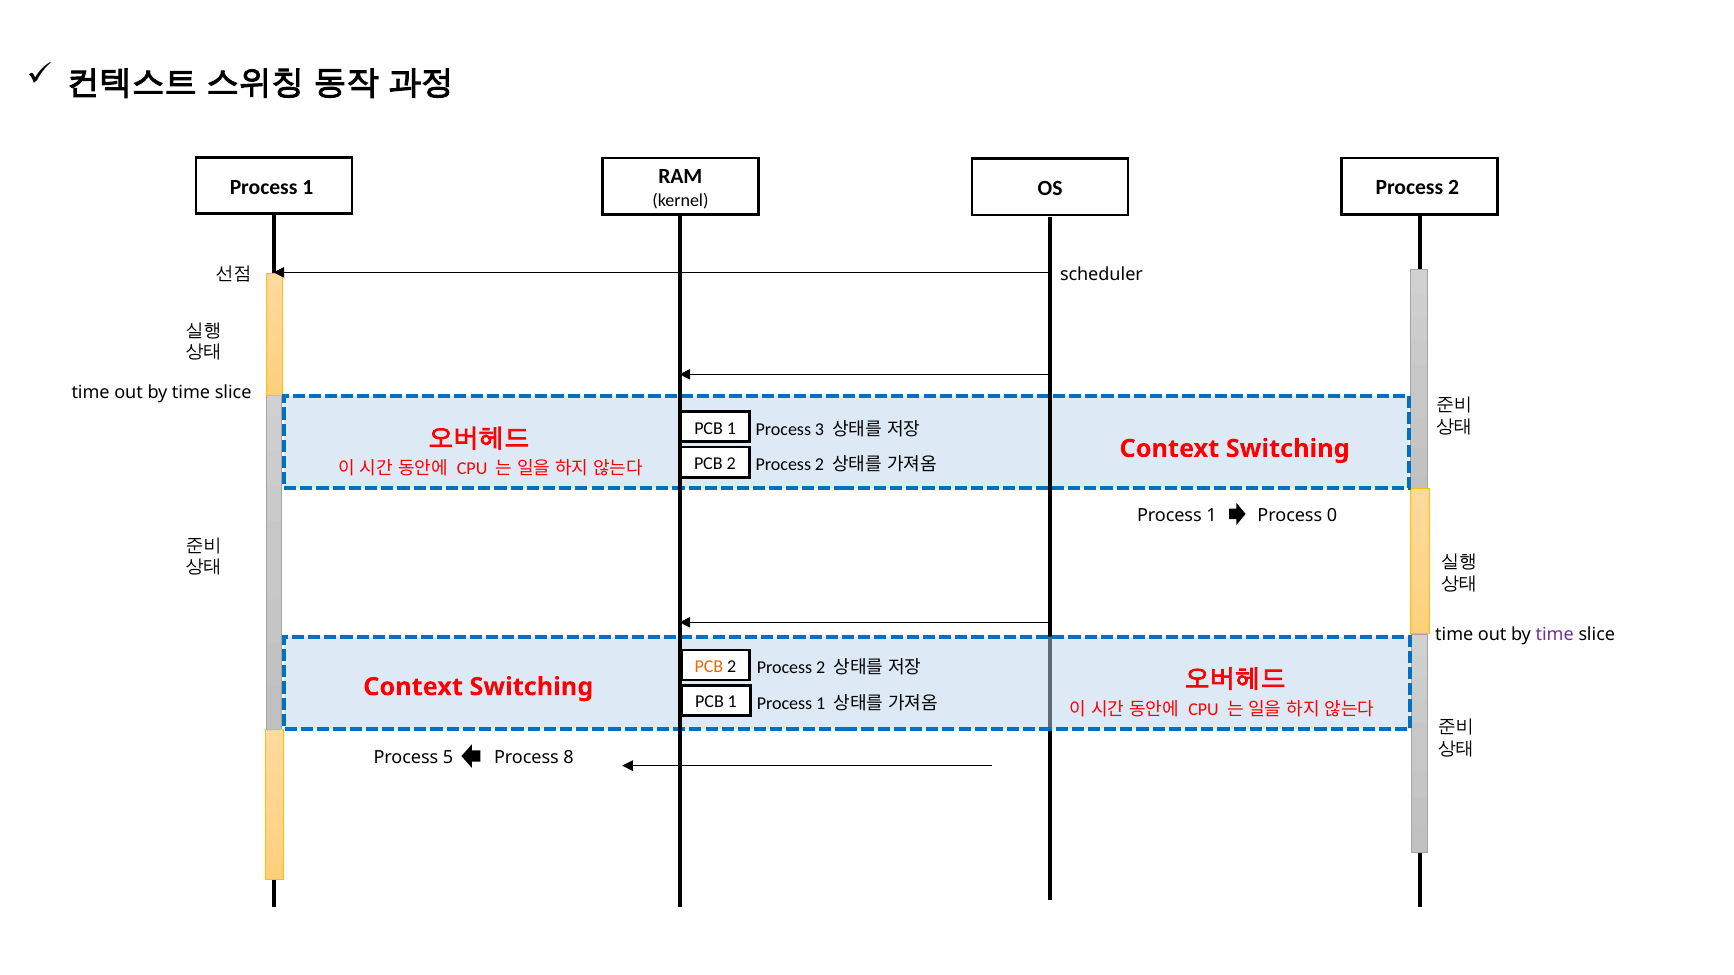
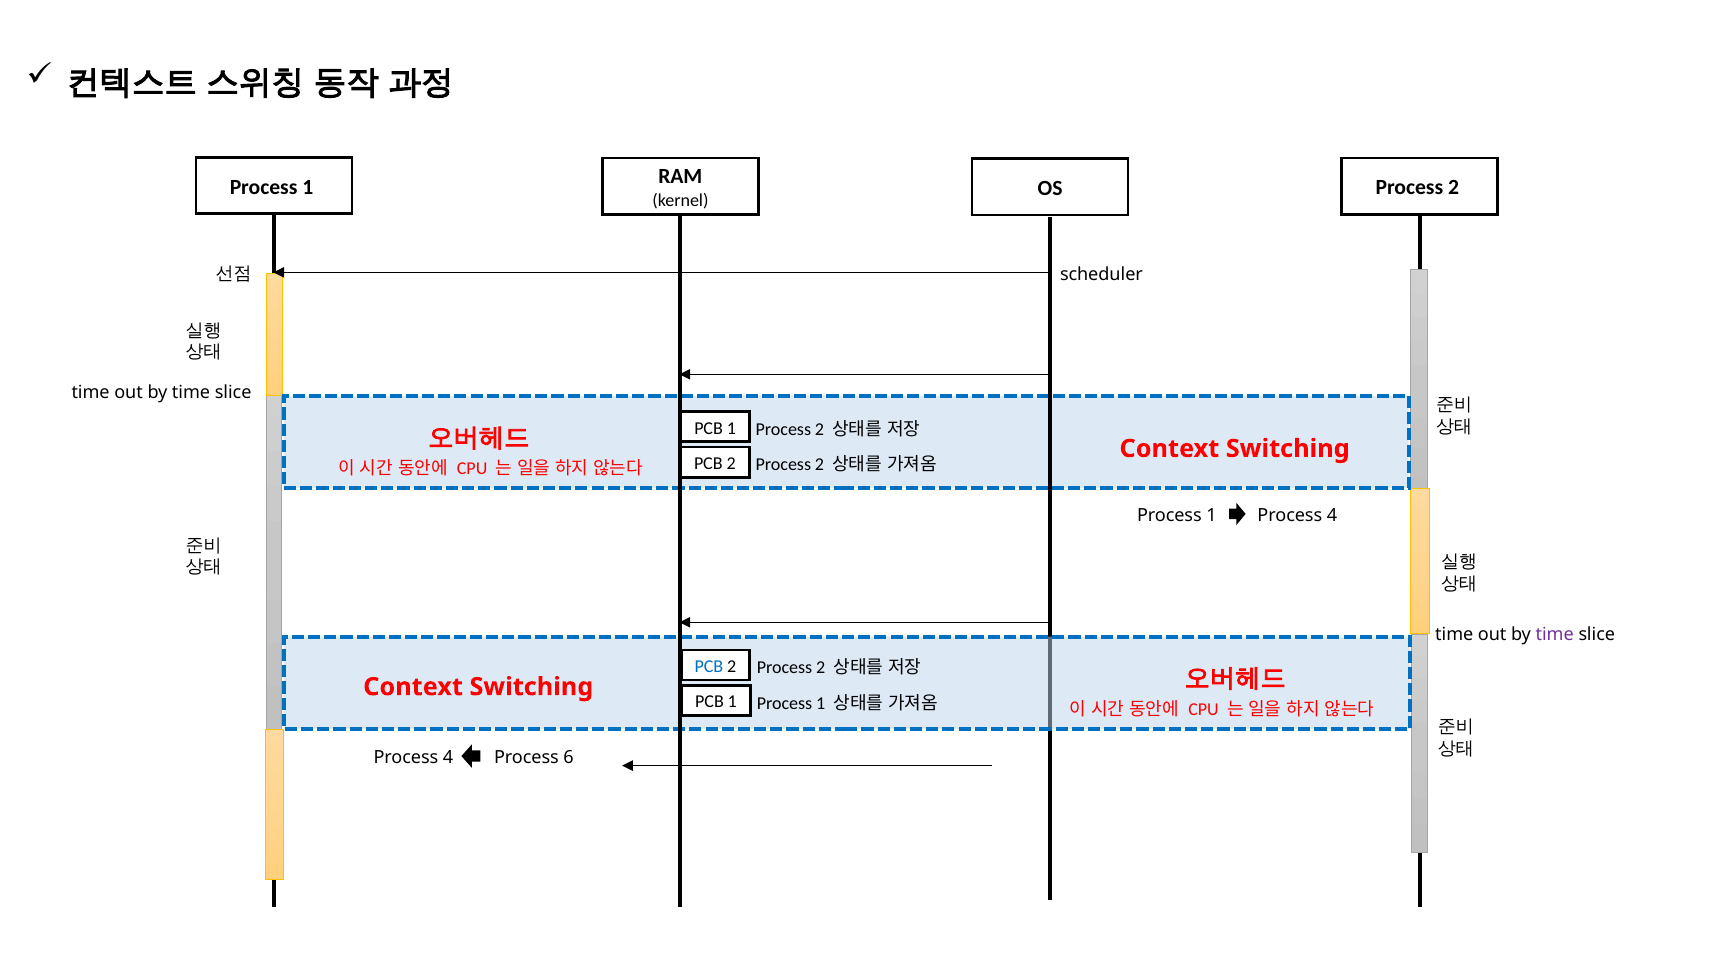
PCB 1 Process 3: 3 -> 2 (819, 429)
1 Process 0: 0 -> 4 (1332, 516)
PCB colour: orange -> blue (709, 667)
5: 5 -> 4 (448, 757)
8: 8 -> 6 (569, 758)
